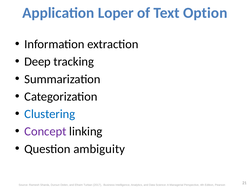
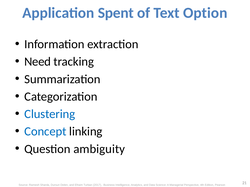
Loper: Loper -> Spent (116, 13)
Deep: Deep -> Need (38, 62)
Concept colour: purple -> blue (45, 132)
